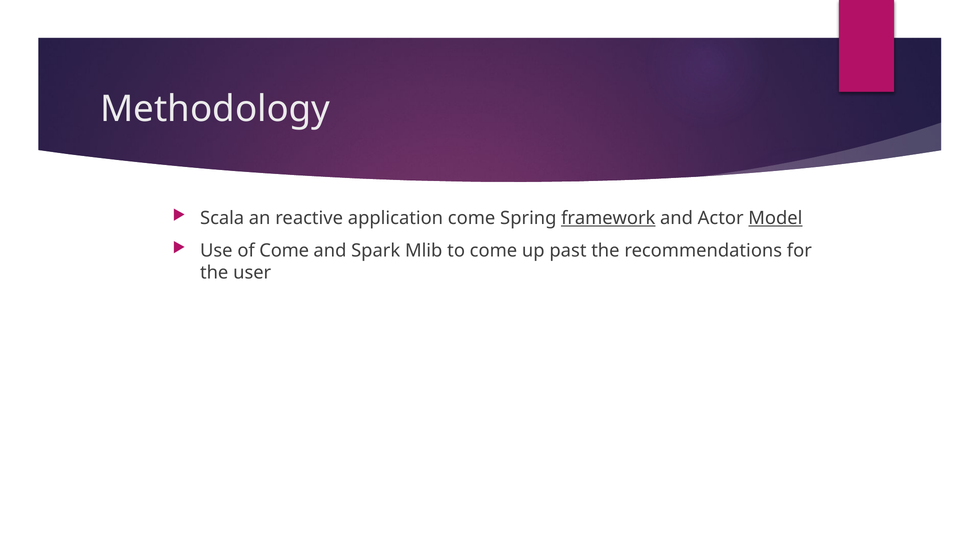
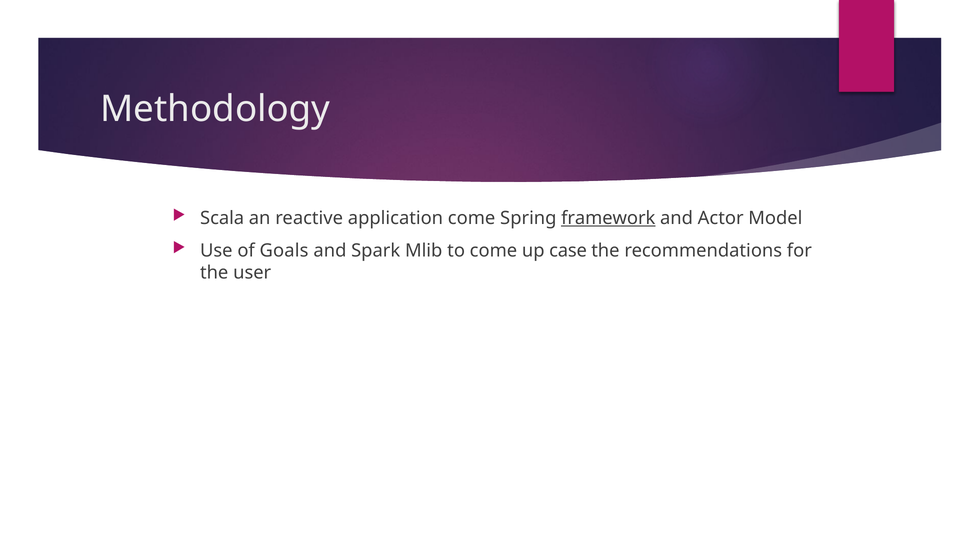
Model underline: present -> none (775, 218)
of Come: Come -> Goals (284, 251)
past: past -> case (568, 251)
